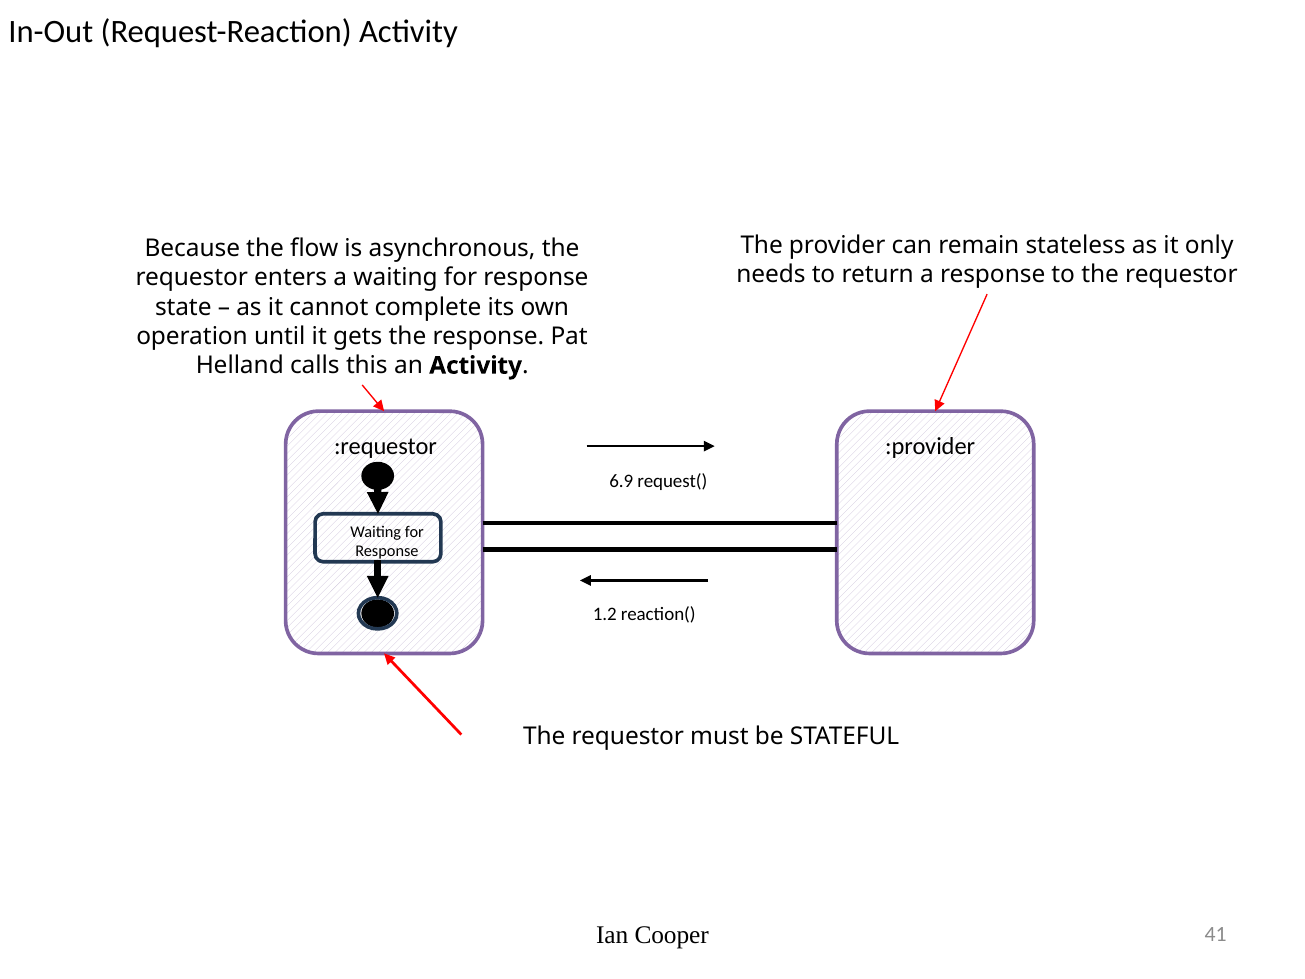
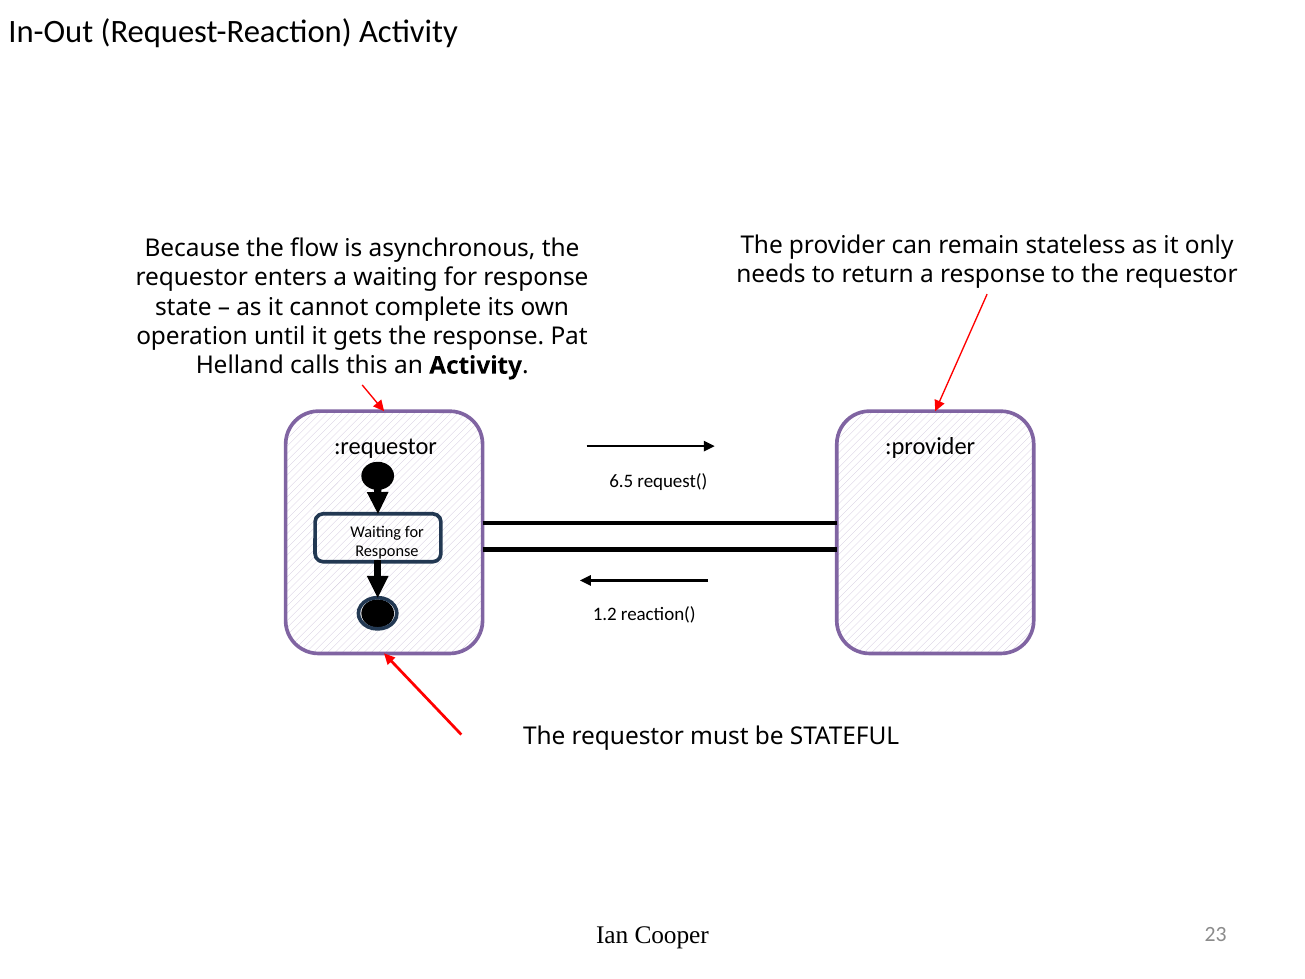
6.9: 6.9 -> 6.5 (621, 482)
41: 41 -> 23 (1216, 934)
